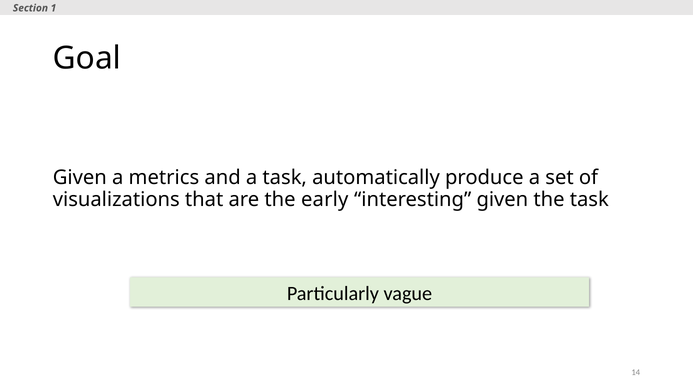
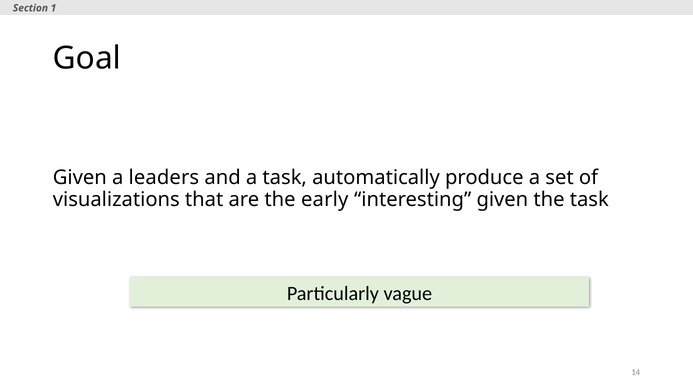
metrics: metrics -> leaders (164, 178)
